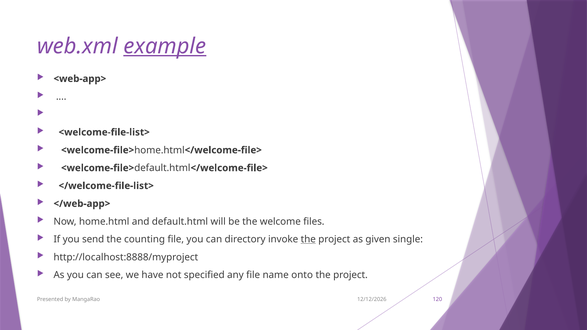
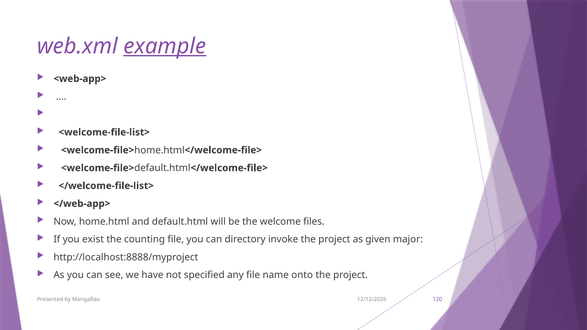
send: send -> exist (93, 239)
the underline: present -> none (308, 239)
single: single -> major (408, 239)
